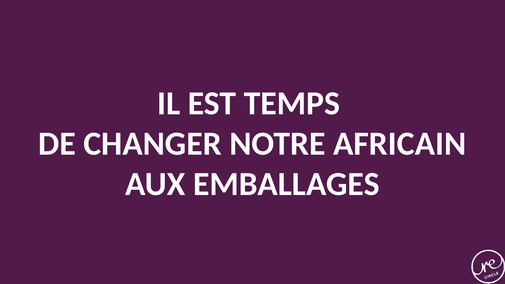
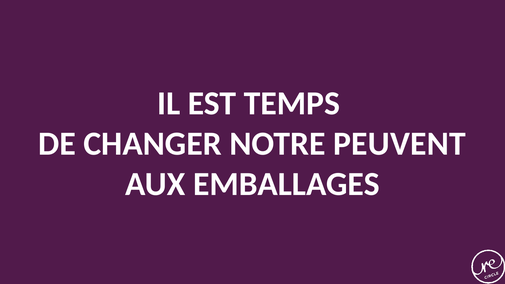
AFRICAIN: AFRICAIN -> PEUVENT (400, 144)
